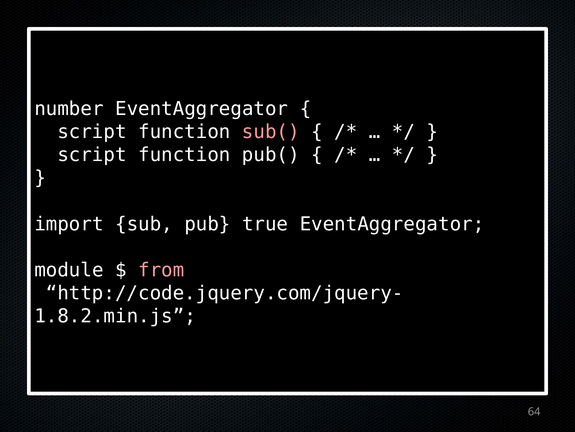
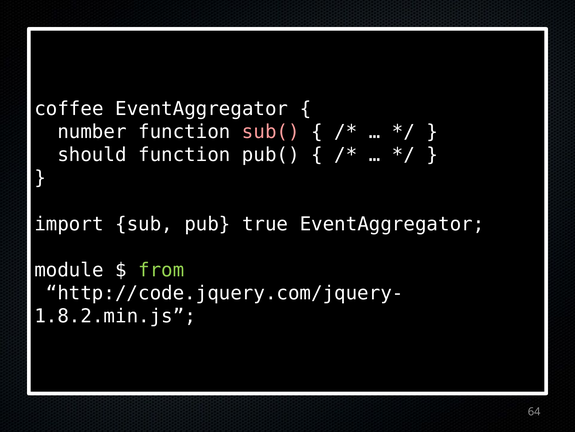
number: number -> coffee (69, 109)
script: script -> number (92, 132)
script: script -> should (92, 155)
from colour: pink -> light green (161, 270)
